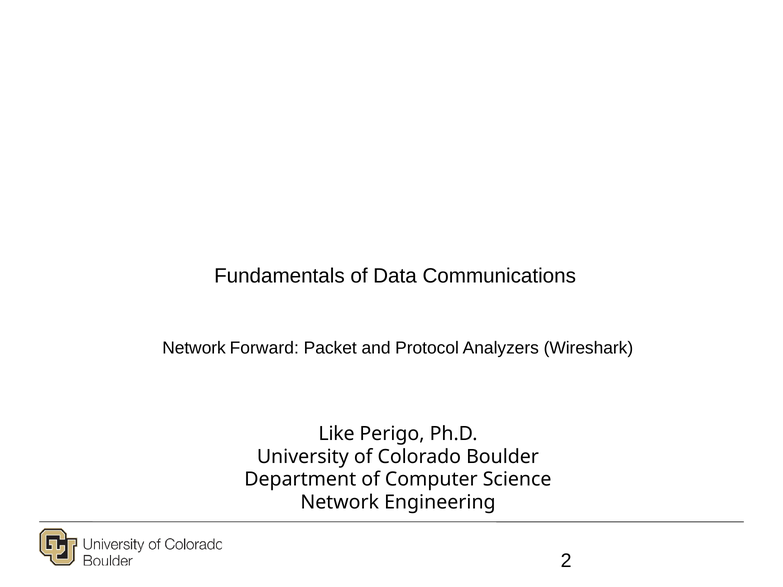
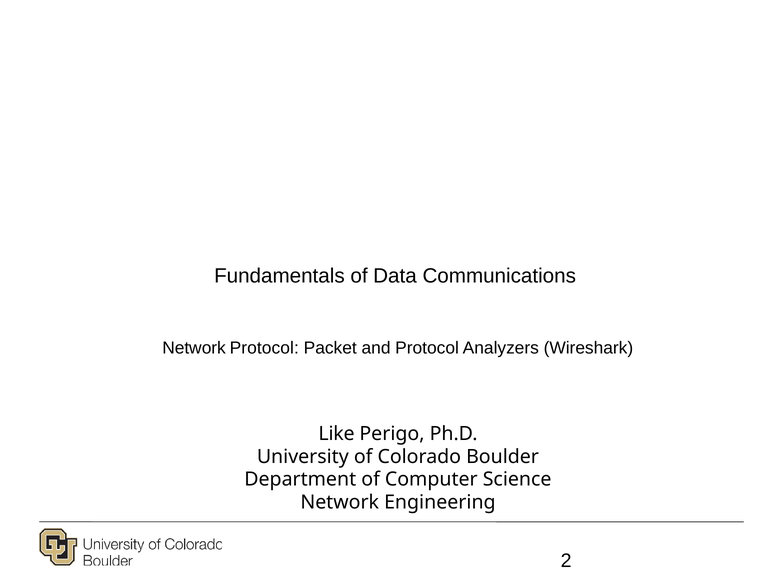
Network Forward: Forward -> Protocol (264, 348)
